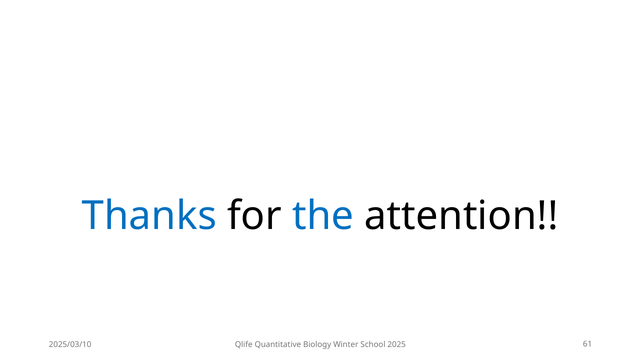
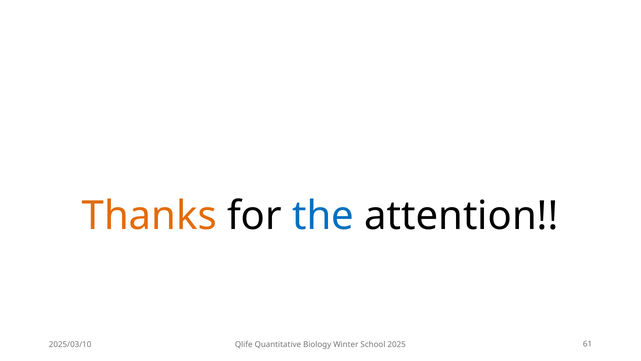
Thanks colour: blue -> orange (149, 216)
